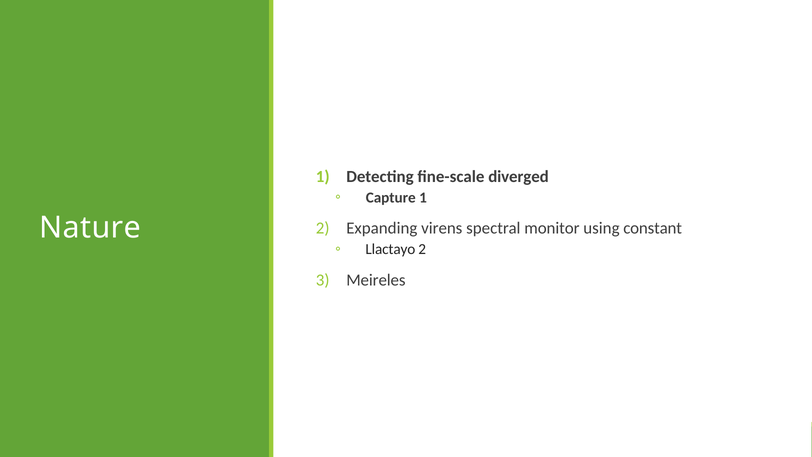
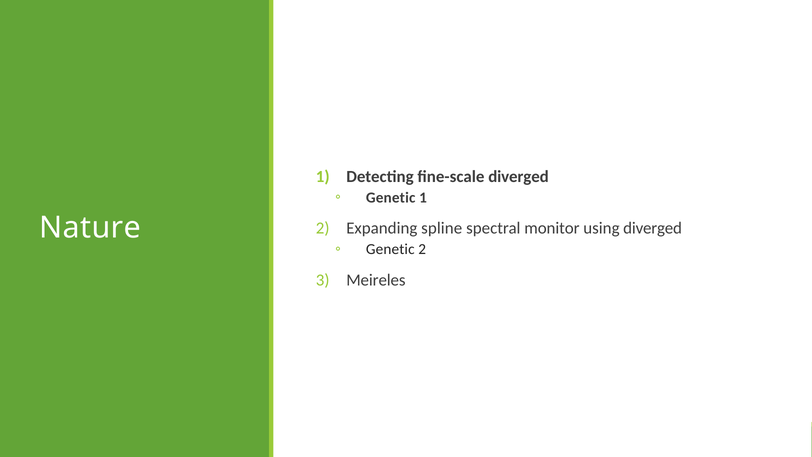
Capture: Capture -> Genetic (391, 197)
virens: virens -> spline (442, 228)
using constant: constant -> diverged (653, 228)
Llactayo: Llactayo -> Genetic (390, 249)
